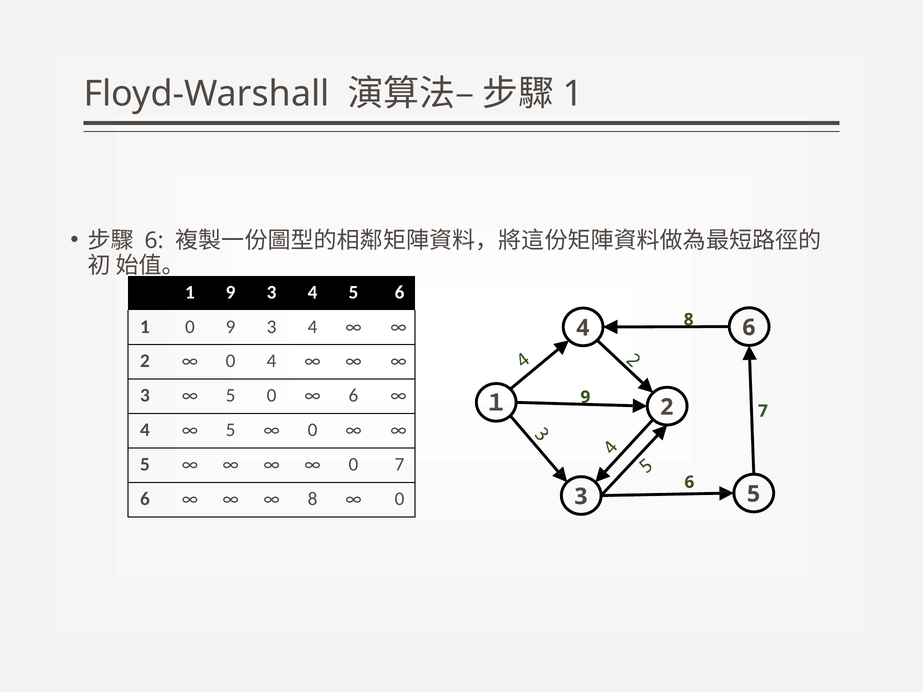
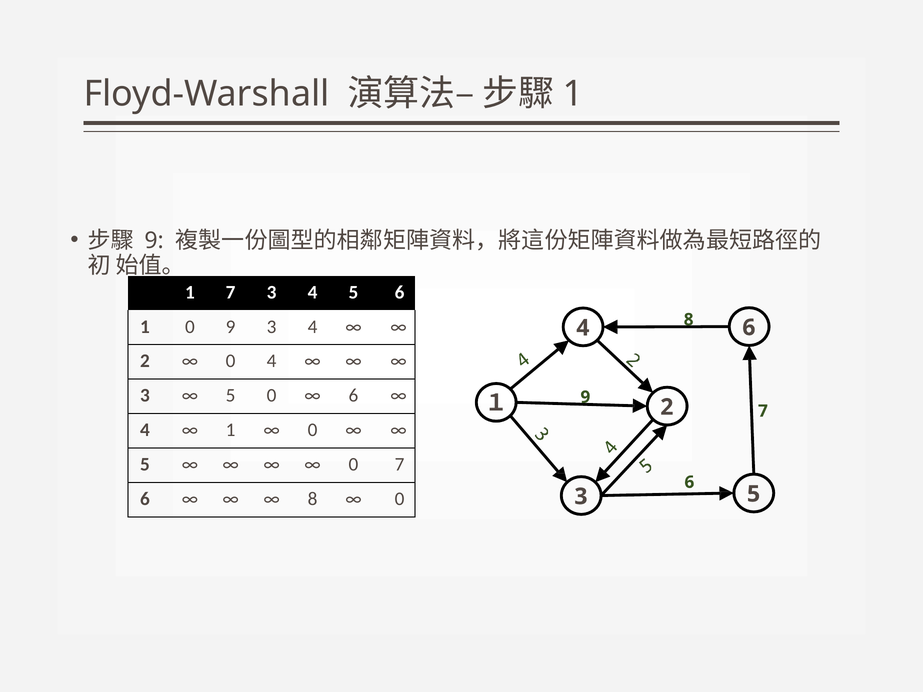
6: 6 -> 9 (154, 241)
1 9: 9 -> 7 (231, 292)
5: 5 -> 1 (231, 430)
